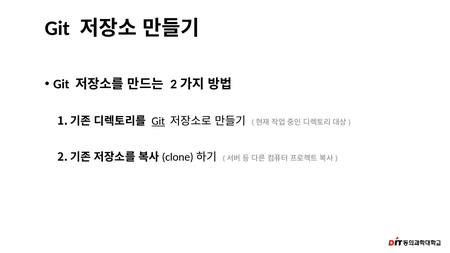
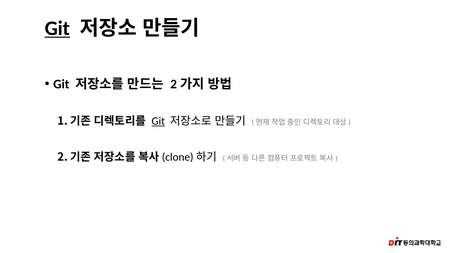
Git underline: none -> present (57, 28)
